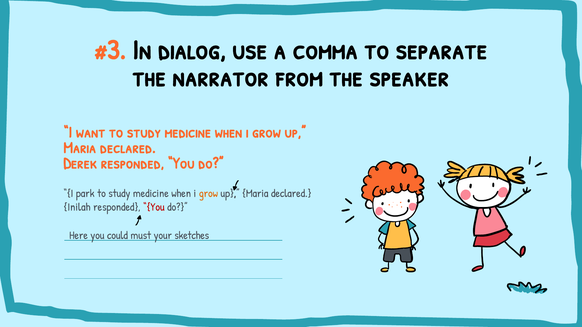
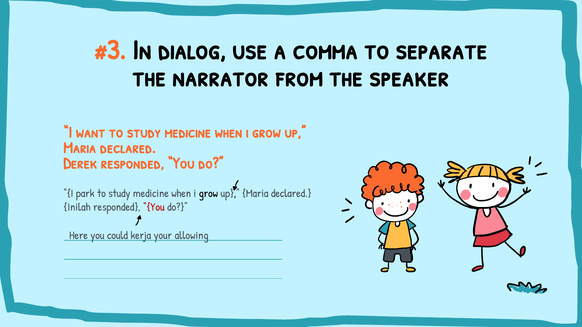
grow colour: orange -> black (208, 194)
must: must -> kerja (141, 236)
sketches: sketches -> allowing (192, 236)
